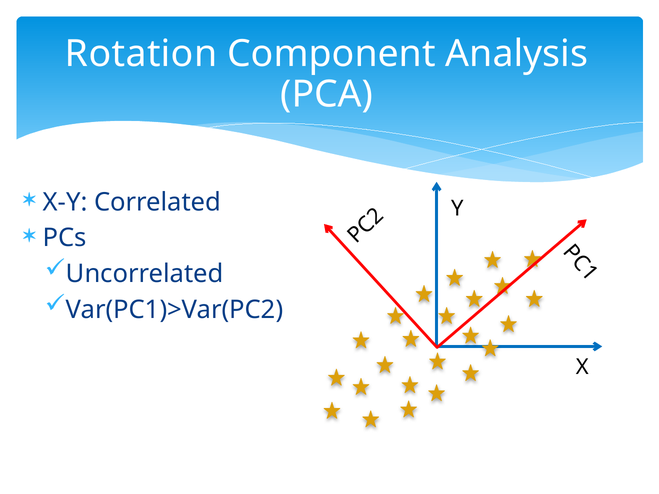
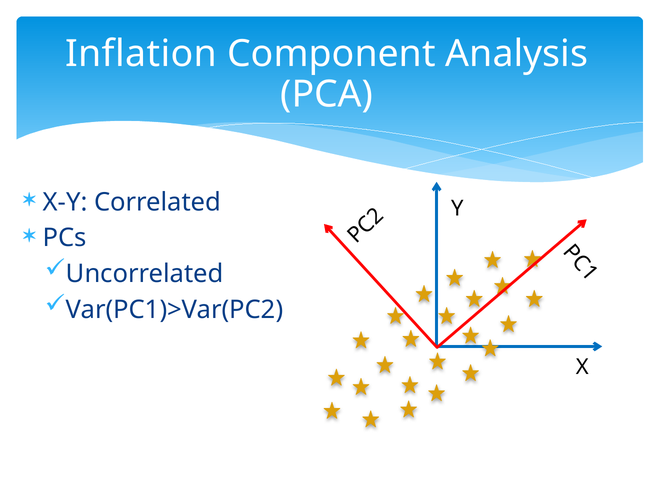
Rotation: Rotation -> Inflation (141, 54)
